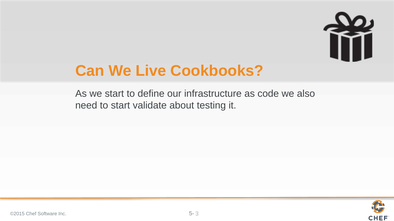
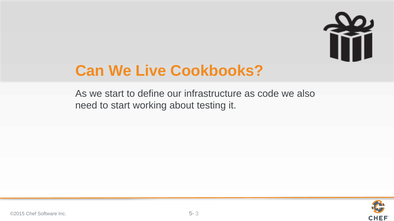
validate: validate -> working (150, 106)
